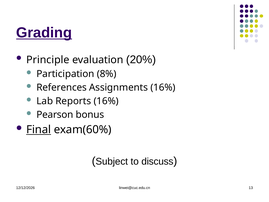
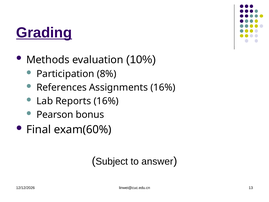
Principle: Principle -> Methods (48, 60)
20%: 20% -> 10% (141, 59)
Final underline: present -> none (39, 129)
discuss: discuss -> answer (157, 161)
